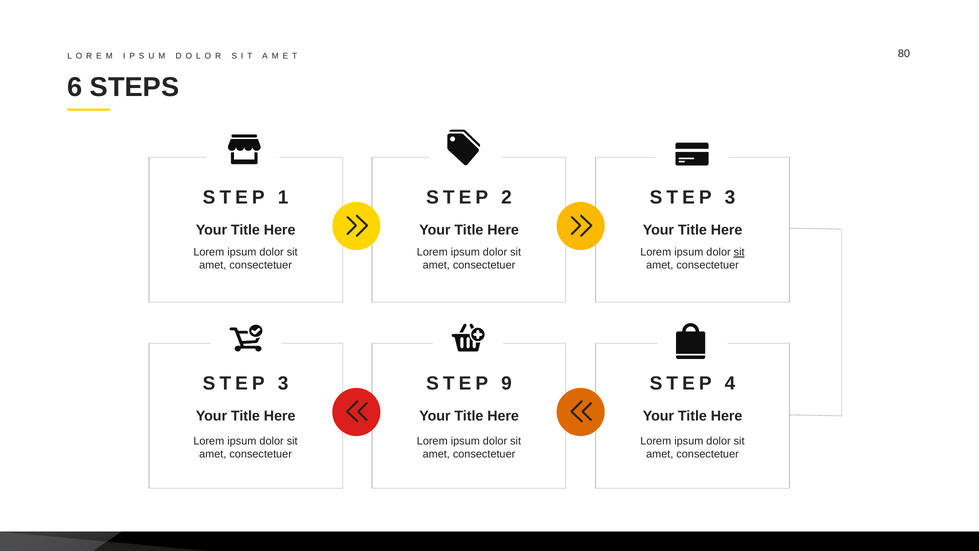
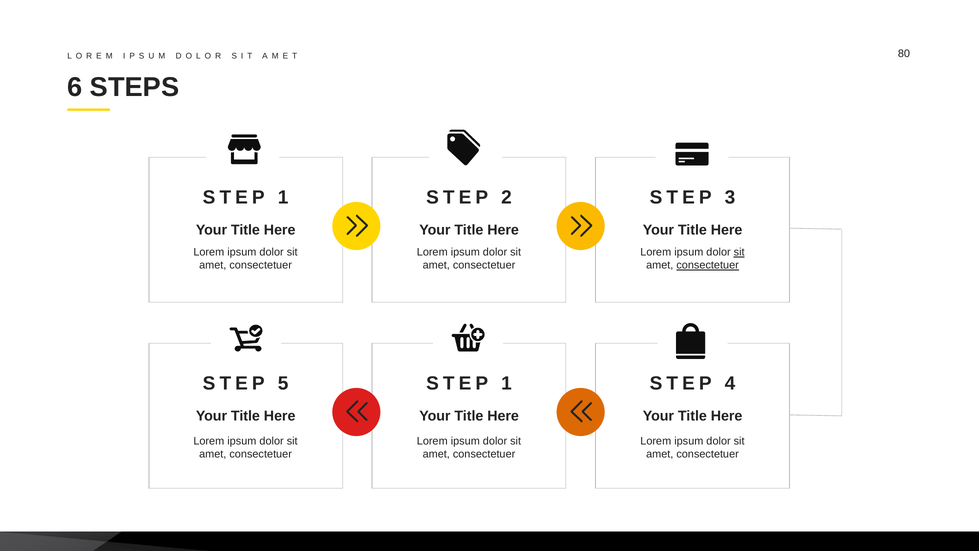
consectetuer underline: none -> present (708, 265)
3: 3 -> 5 (283, 383)
9: 9 -> 1 (506, 383)
